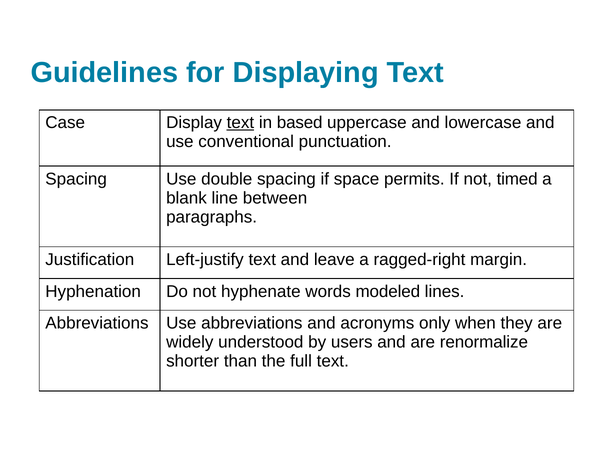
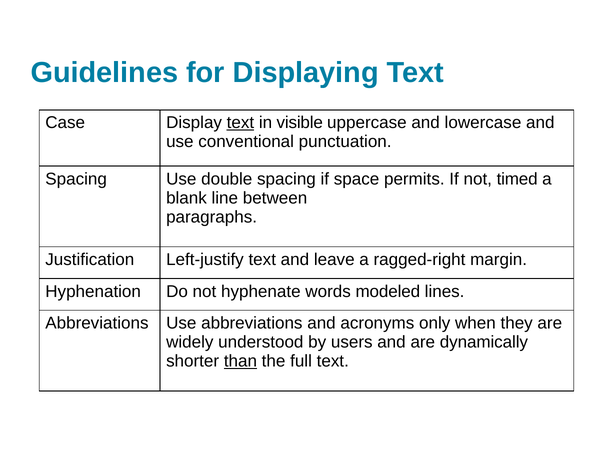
based: based -> visible (300, 123)
renormalize: renormalize -> dynamically (484, 342)
than underline: none -> present (240, 361)
